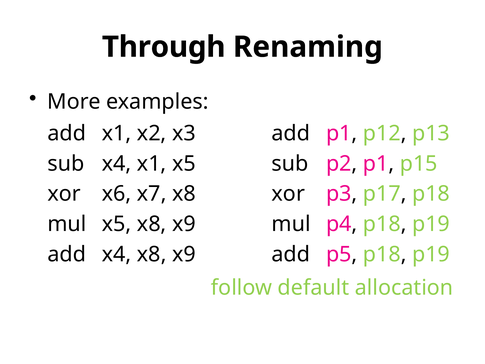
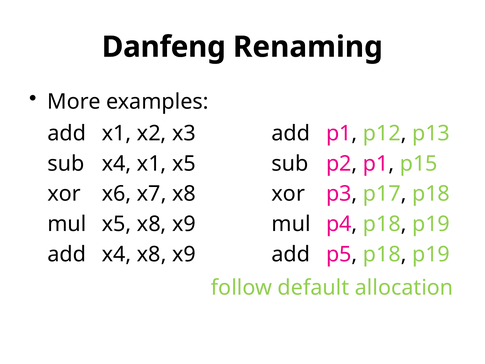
Through: Through -> Danfeng (164, 47)
